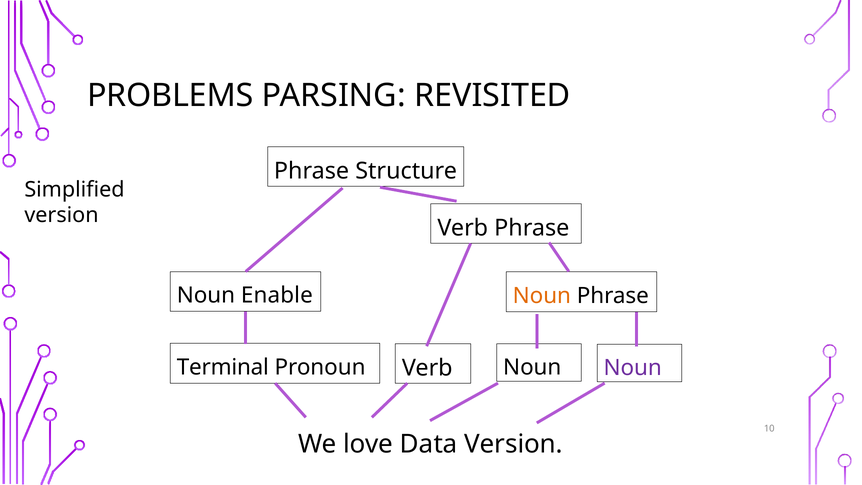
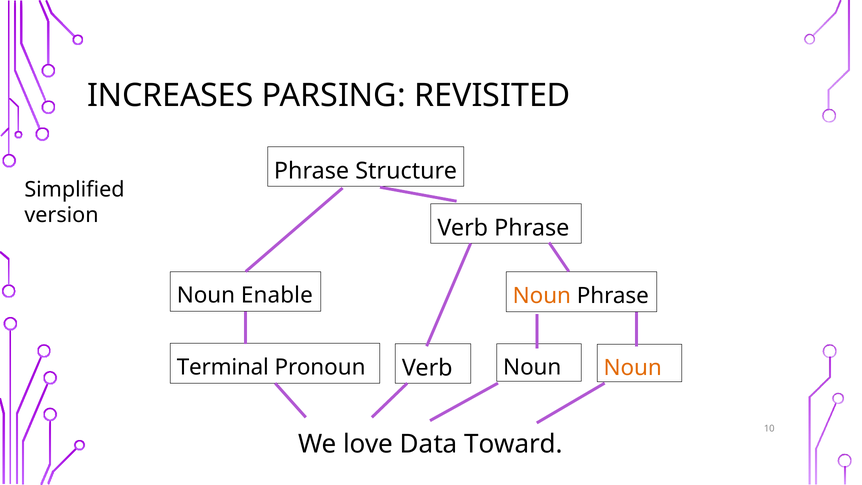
PROBLEMS: PROBLEMS -> INCREASES (170, 96)
Noun colour: purple -> orange (633, 368)
Data Version: Version -> Toward (514, 444)
